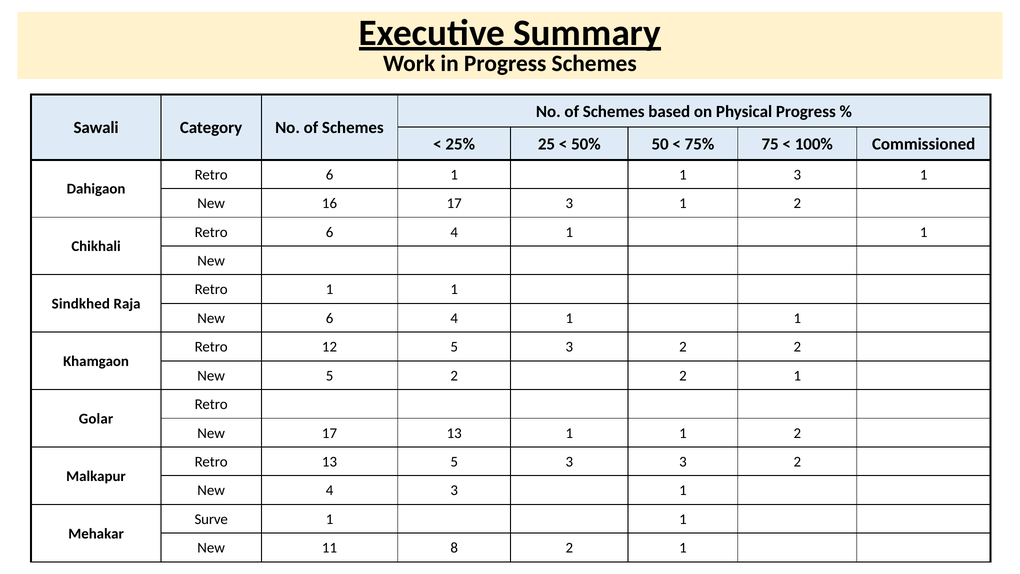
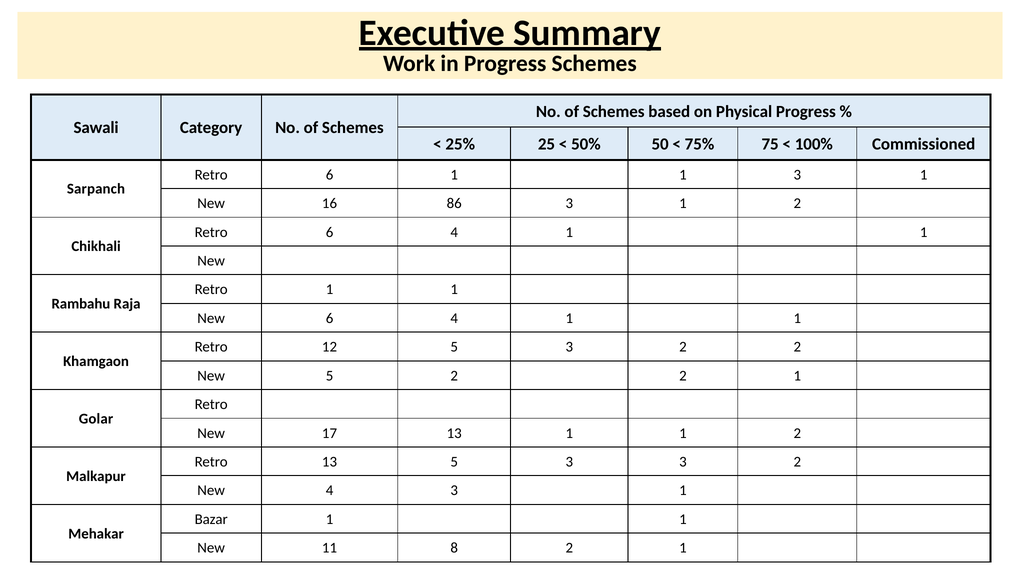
Dahigaon: Dahigaon -> Sarpanch (96, 189)
16 17: 17 -> 86 (454, 203)
Sindkhed: Sindkhed -> Rambahu (81, 304)
Surve: Surve -> Bazar (211, 519)
